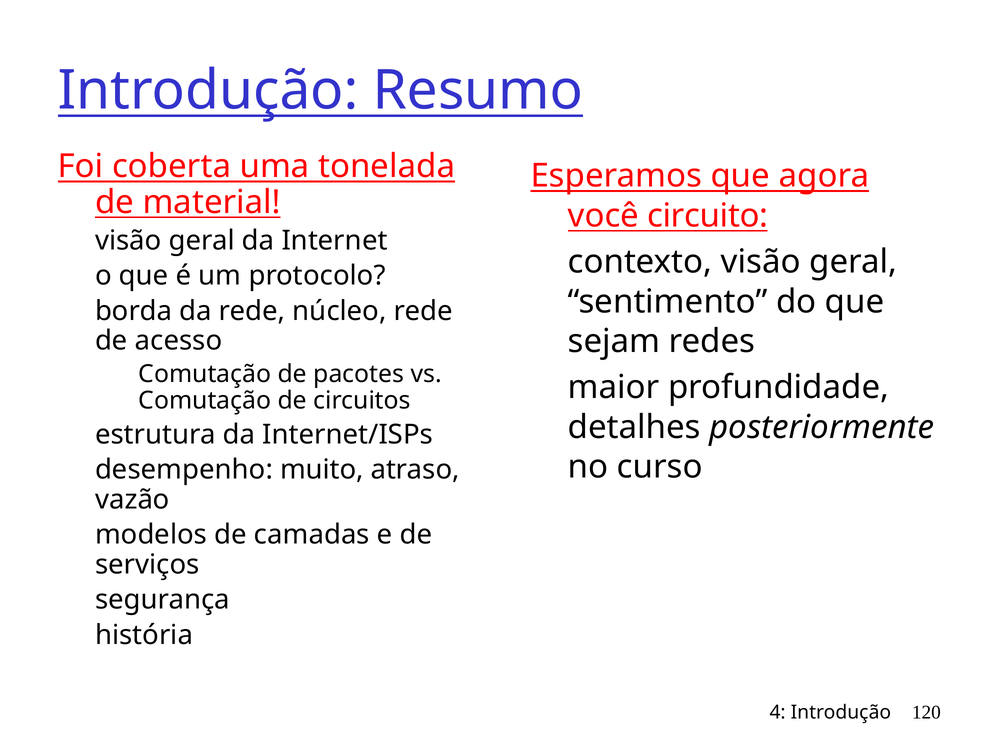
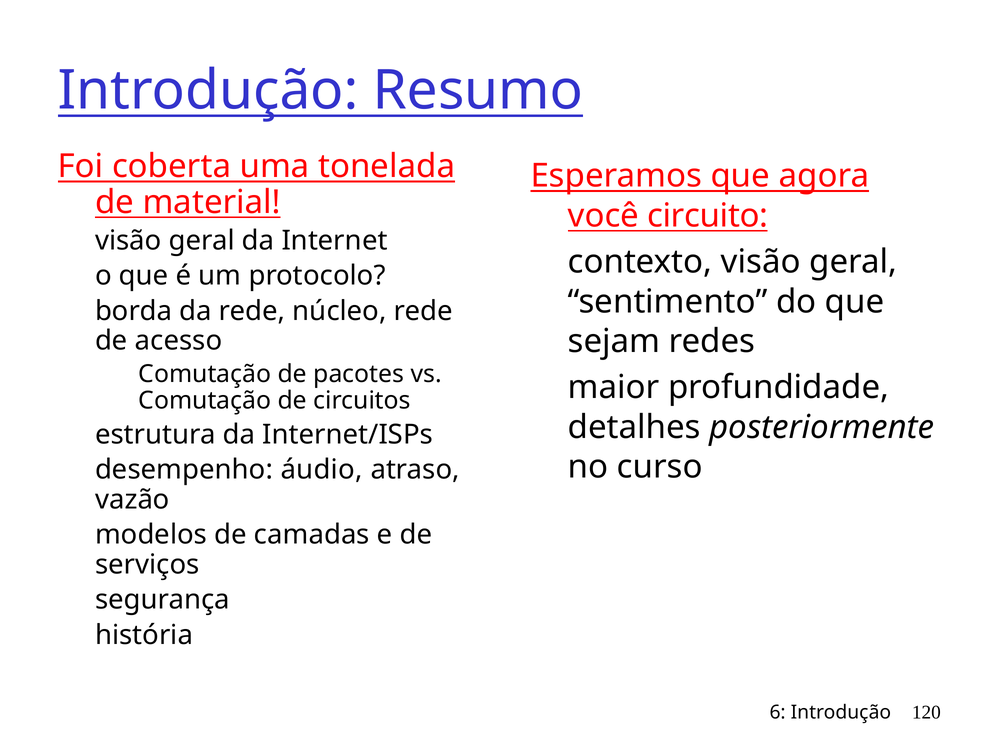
muito: muito -> áudio (322, 470)
4: 4 -> 6 (778, 712)
